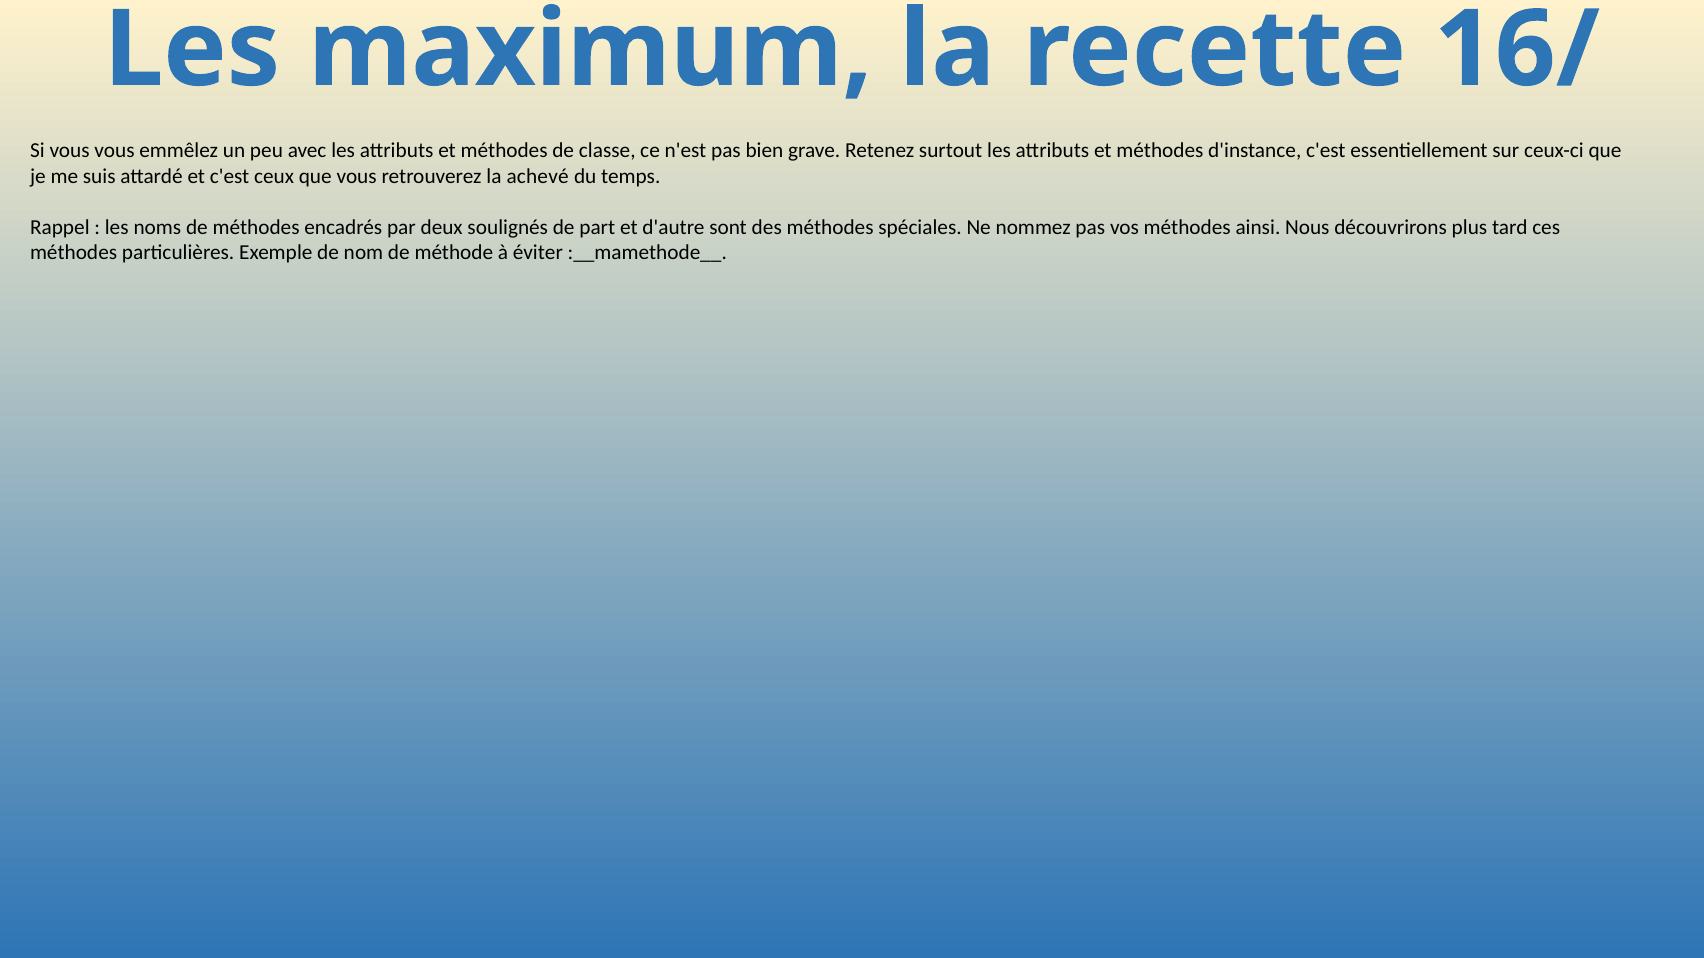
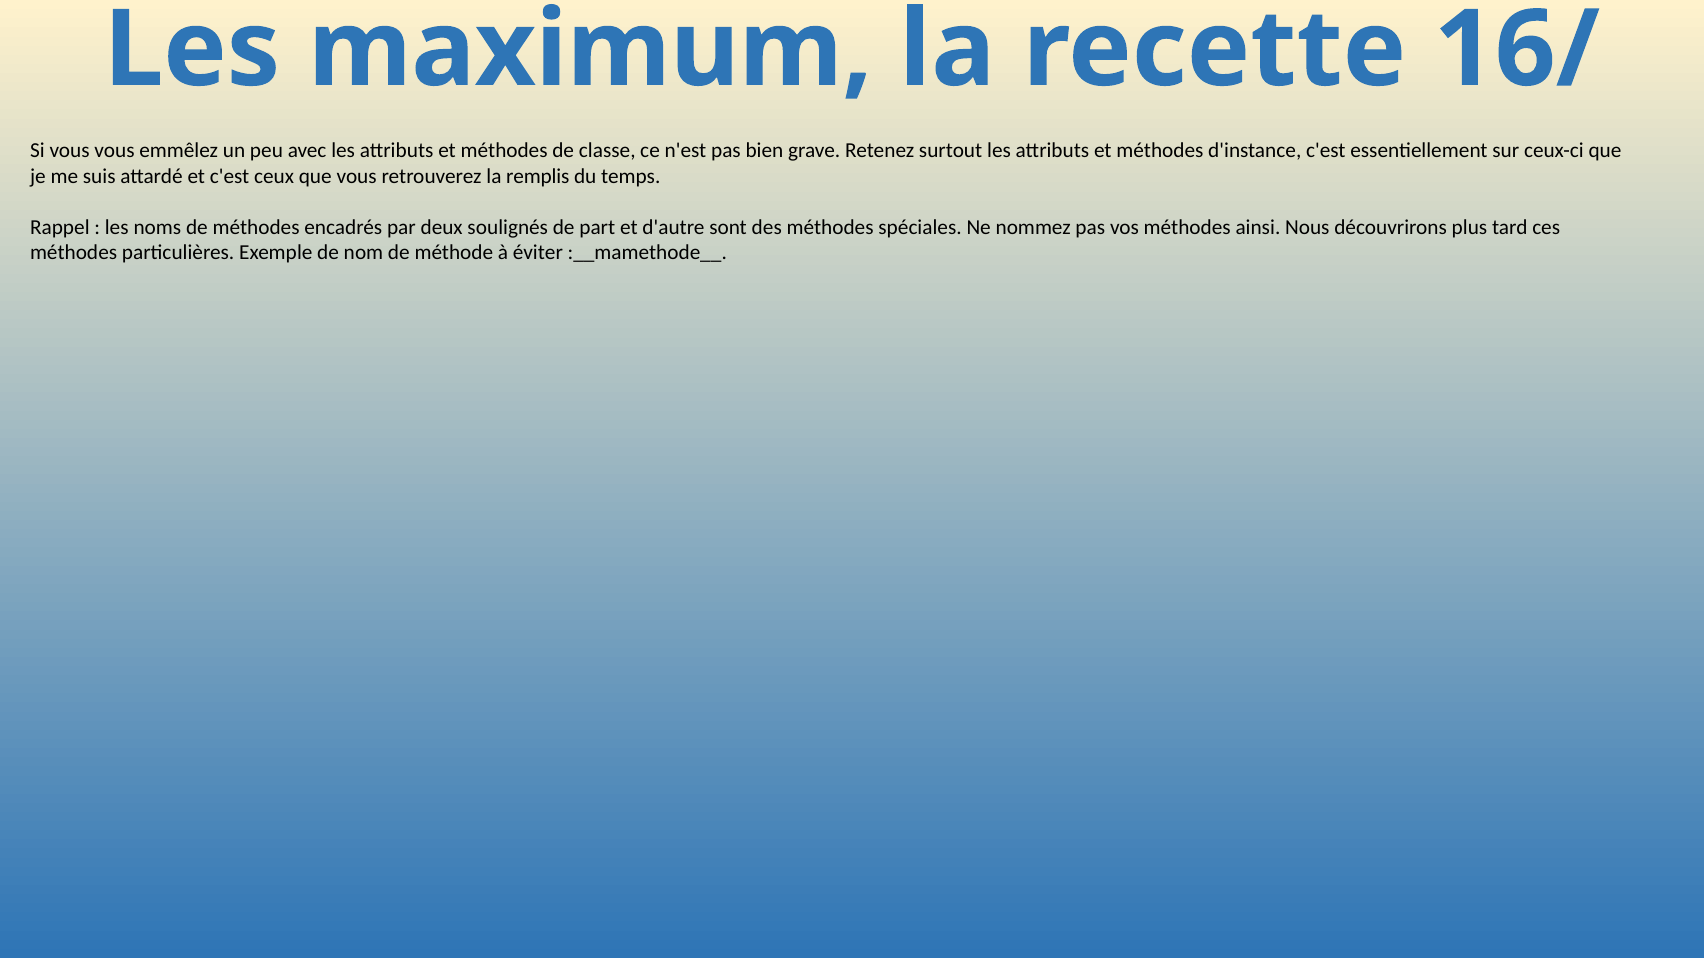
achevé: achevé -> remplis (538, 176)
